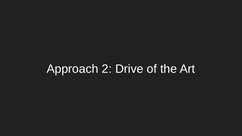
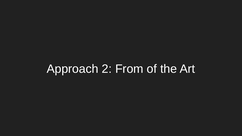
Drive: Drive -> From (129, 69)
